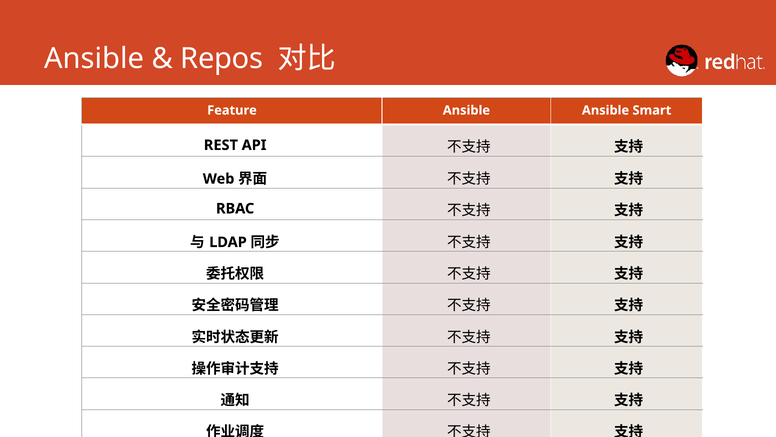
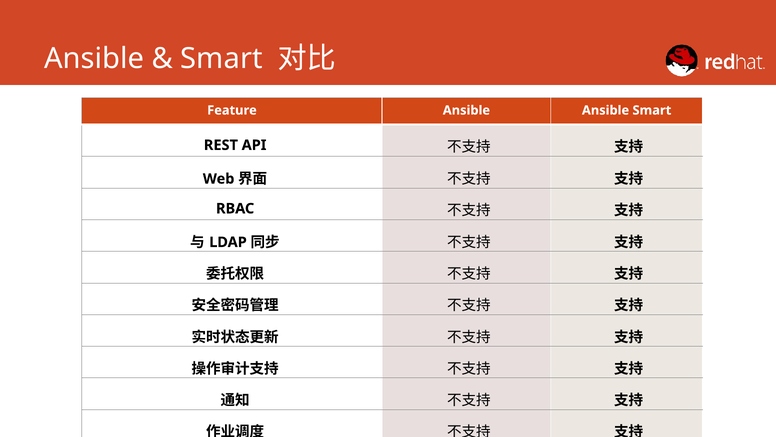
Repos: Repos -> Smart (222, 59)
